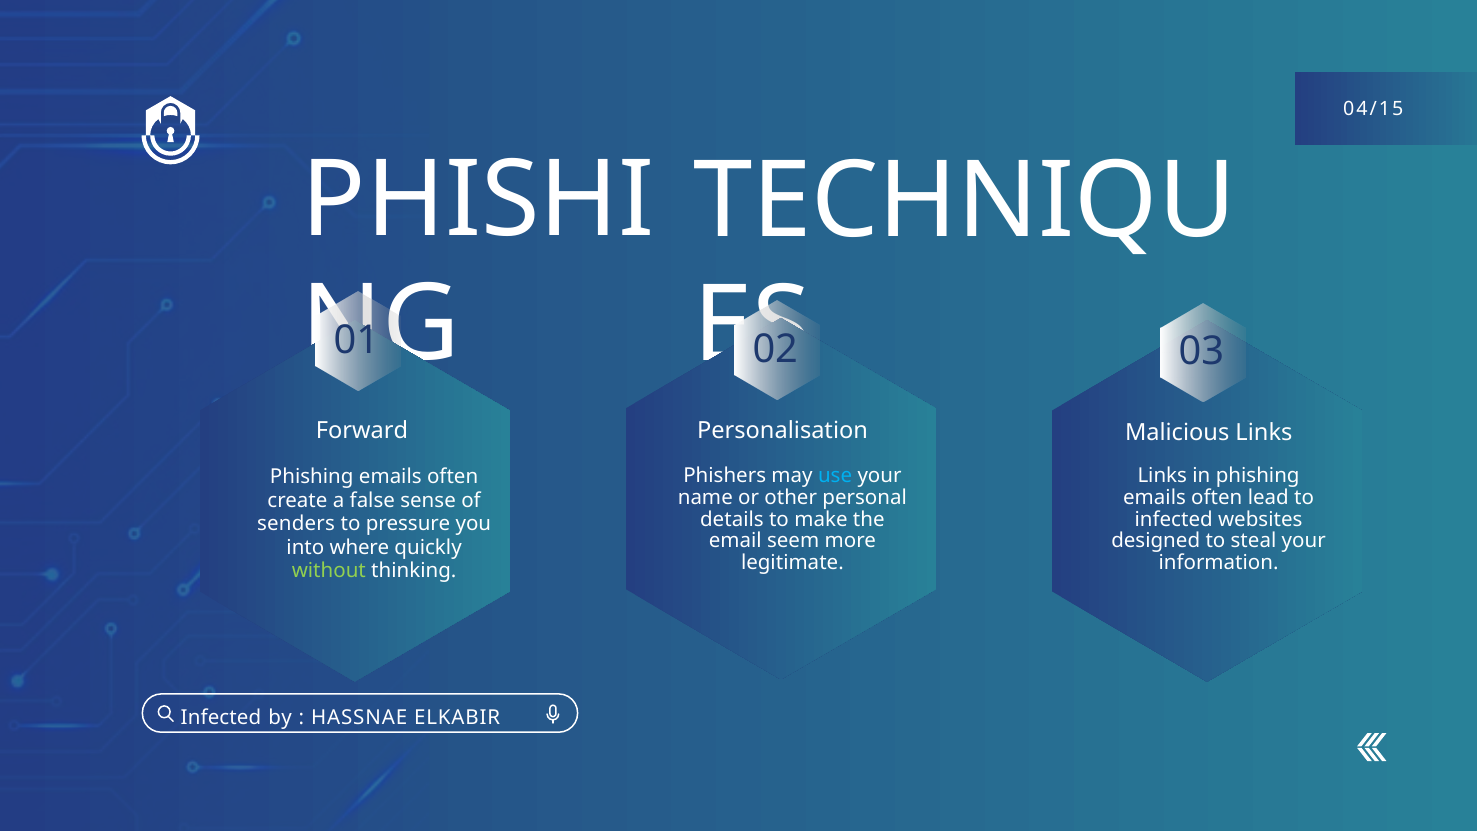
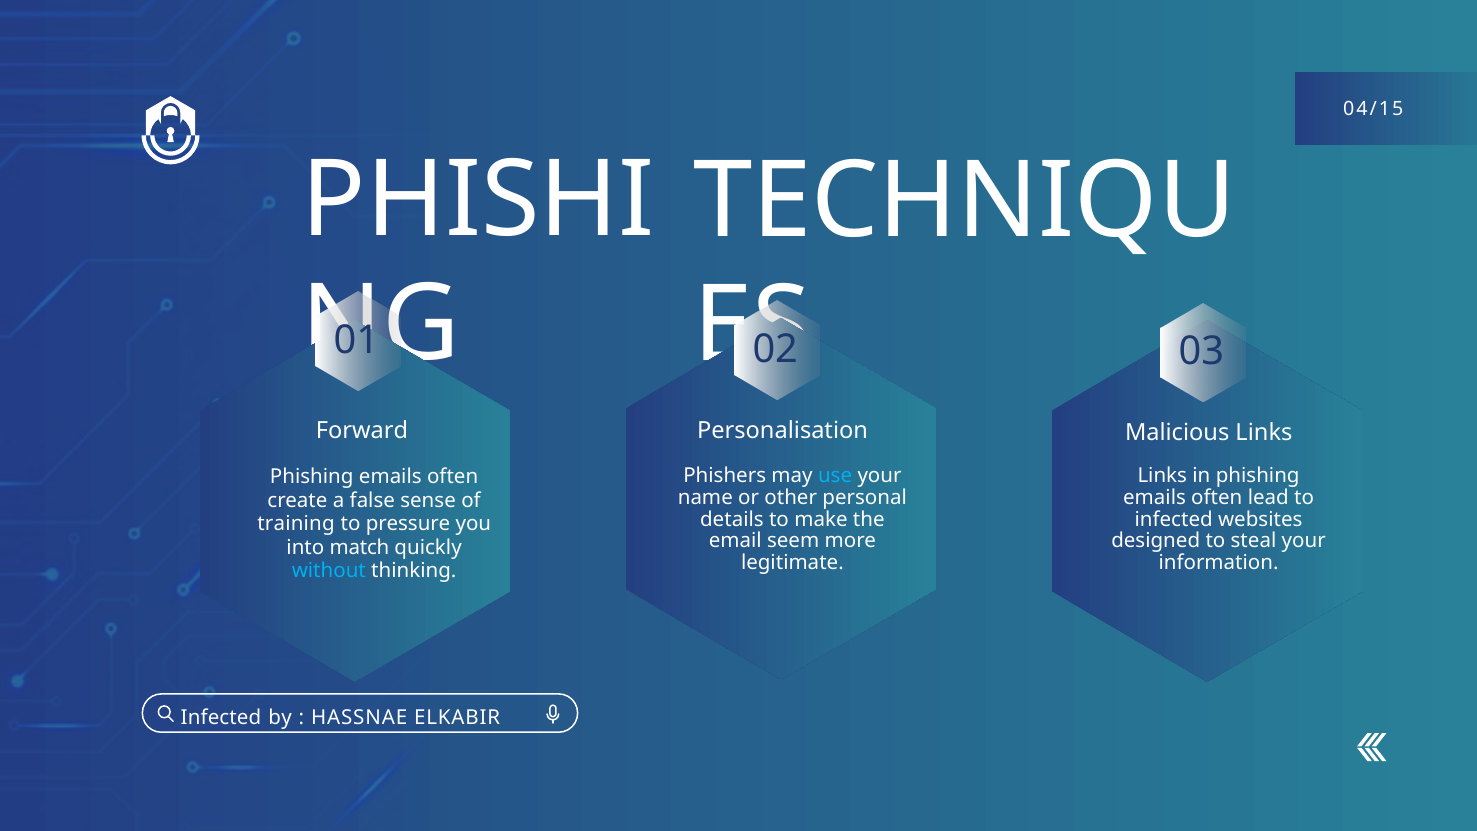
senders: senders -> training (296, 524)
where: where -> match (359, 547)
without colour: light green -> light blue (329, 571)
